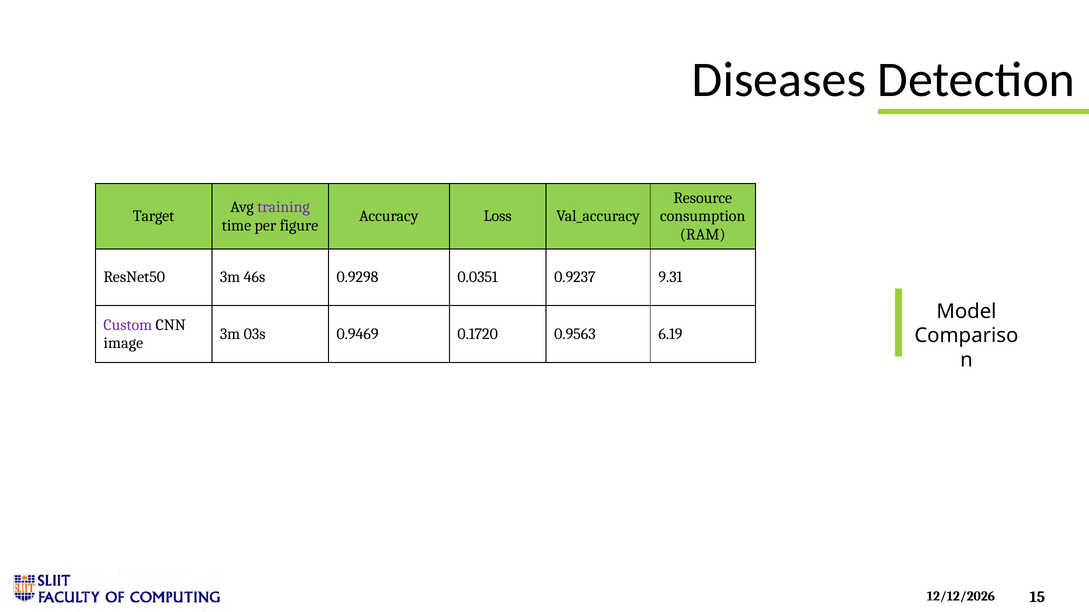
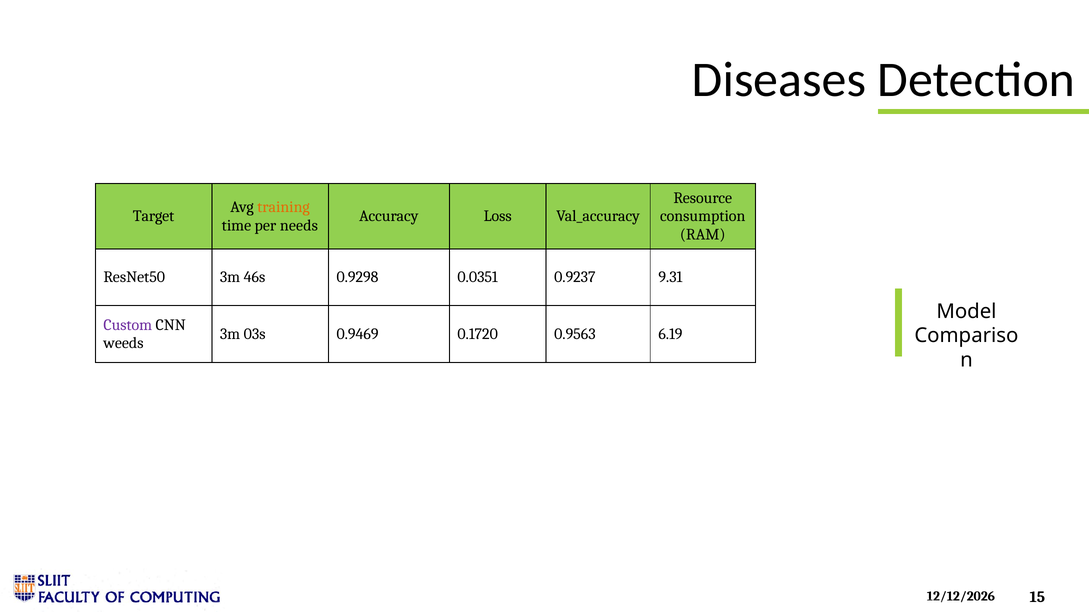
training colour: purple -> orange (283, 207)
figure: figure -> needs (299, 226)
image: image -> weeds (123, 343)
